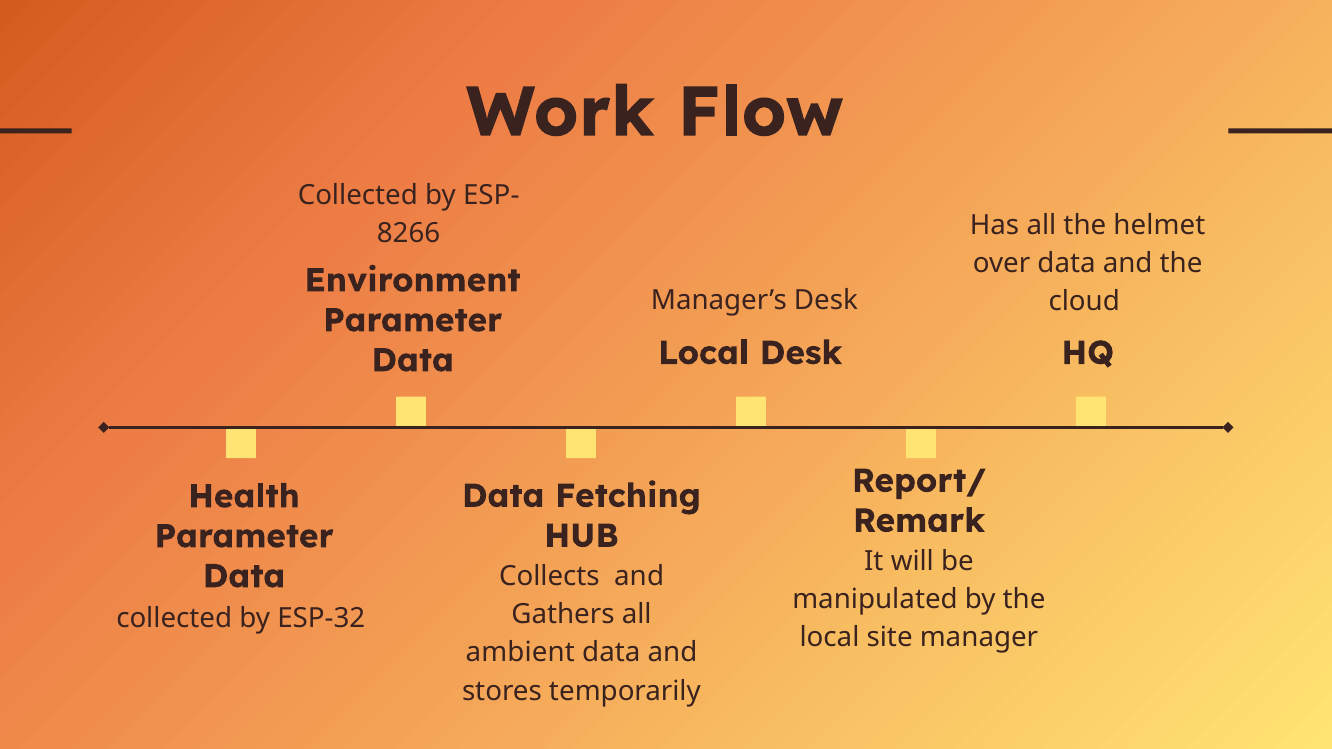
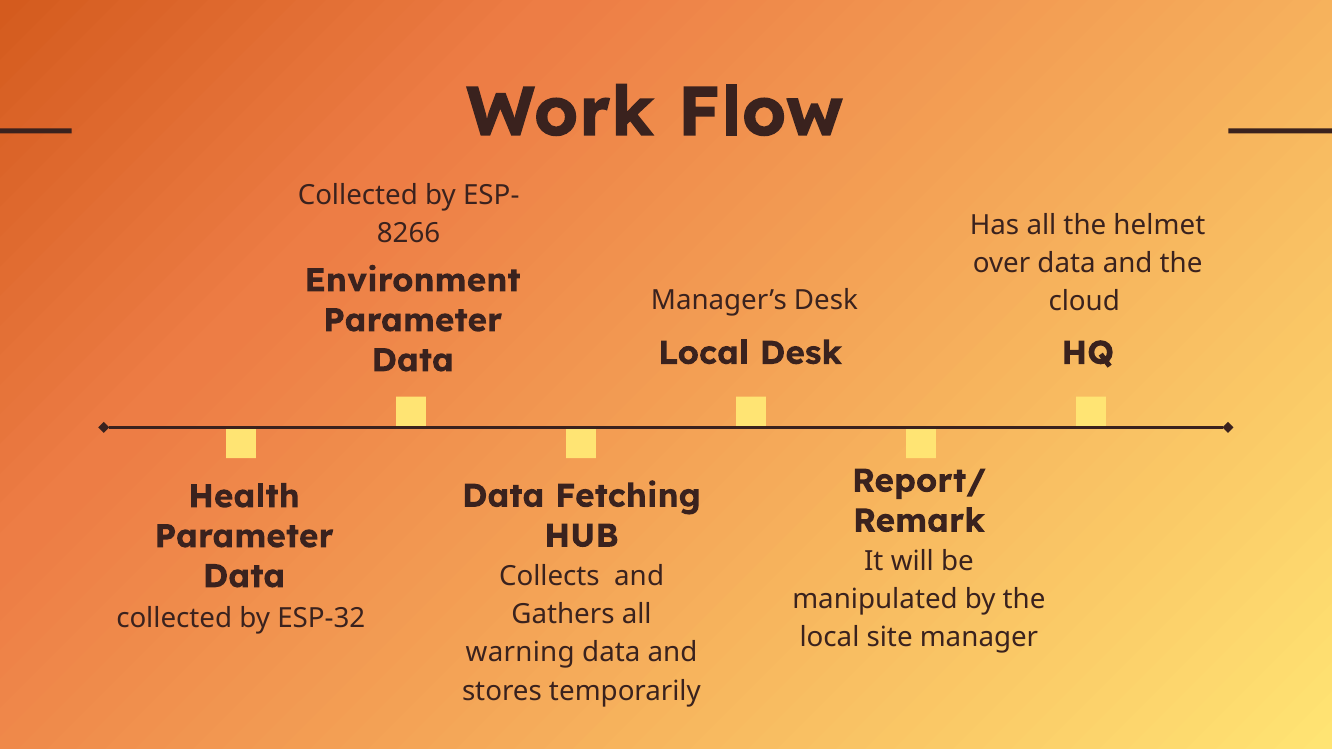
ambient: ambient -> warning (520, 653)
